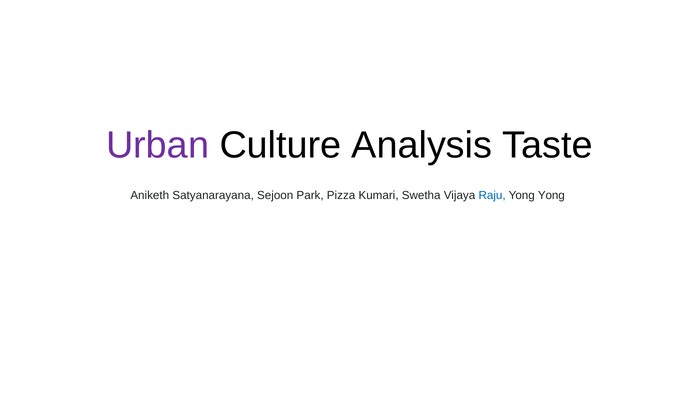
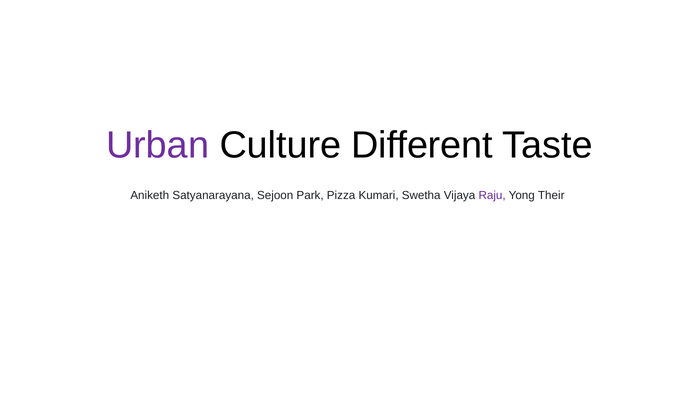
Analysis: Analysis -> Different (422, 145)
Raju colour: blue -> purple (492, 195)
Yong Yong: Yong -> Their (551, 195)
